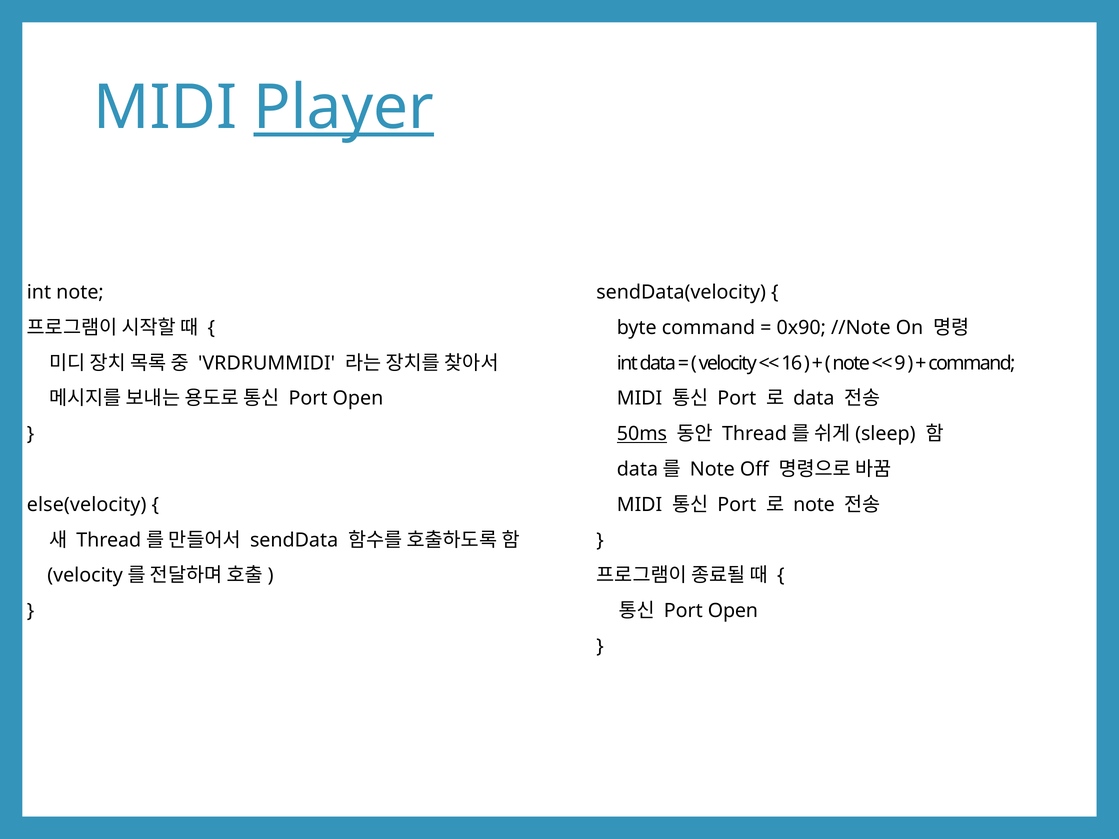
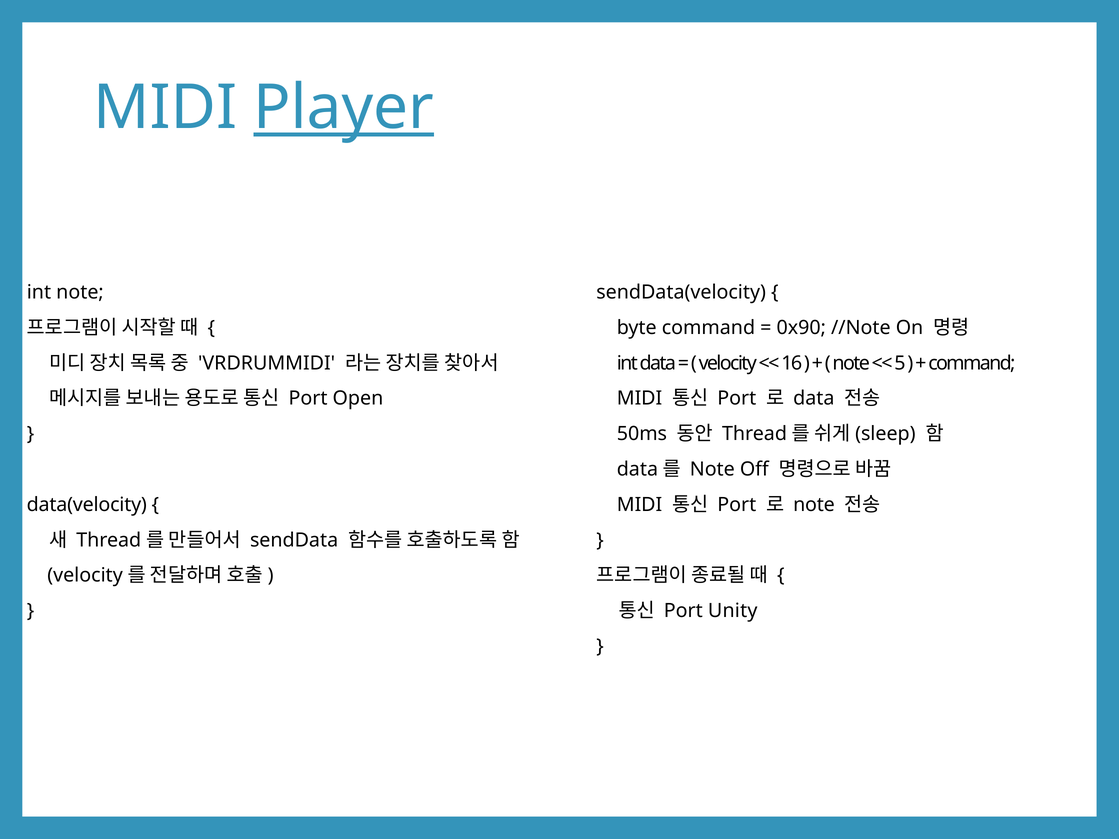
9: 9 -> 5 (900, 363)
50ms underline: present -> none (642, 434)
else(velocity: else(velocity -> data(velocity (87, 505)
Open: Open -> Unity (733, 611)
